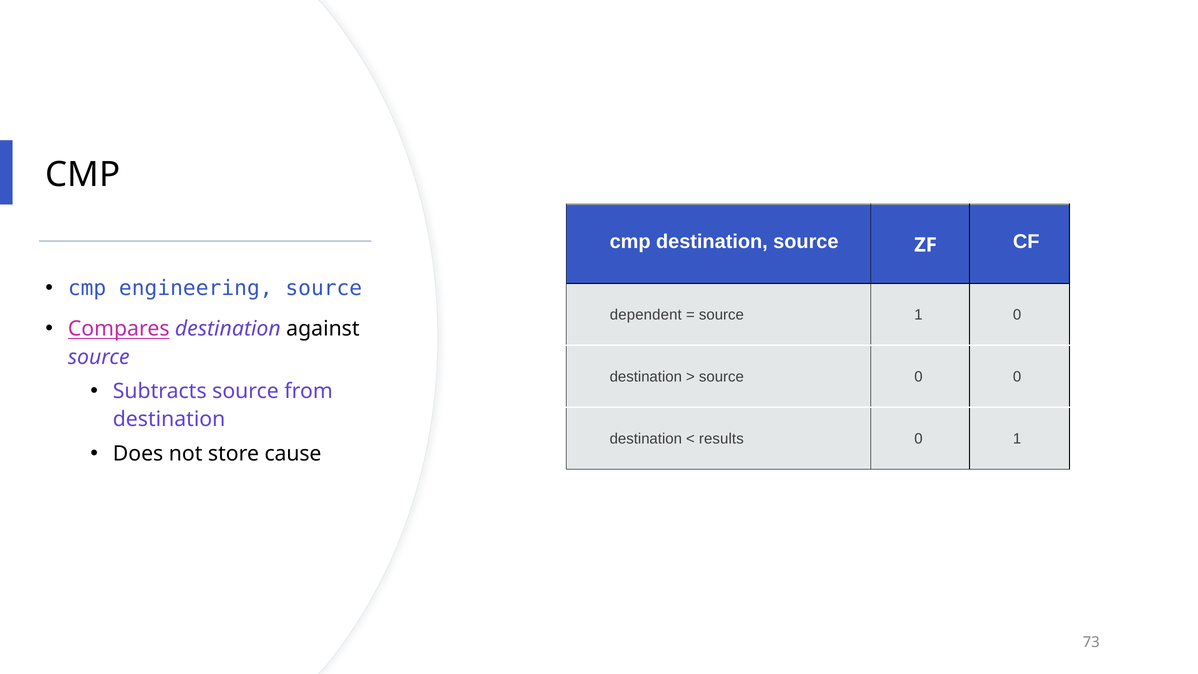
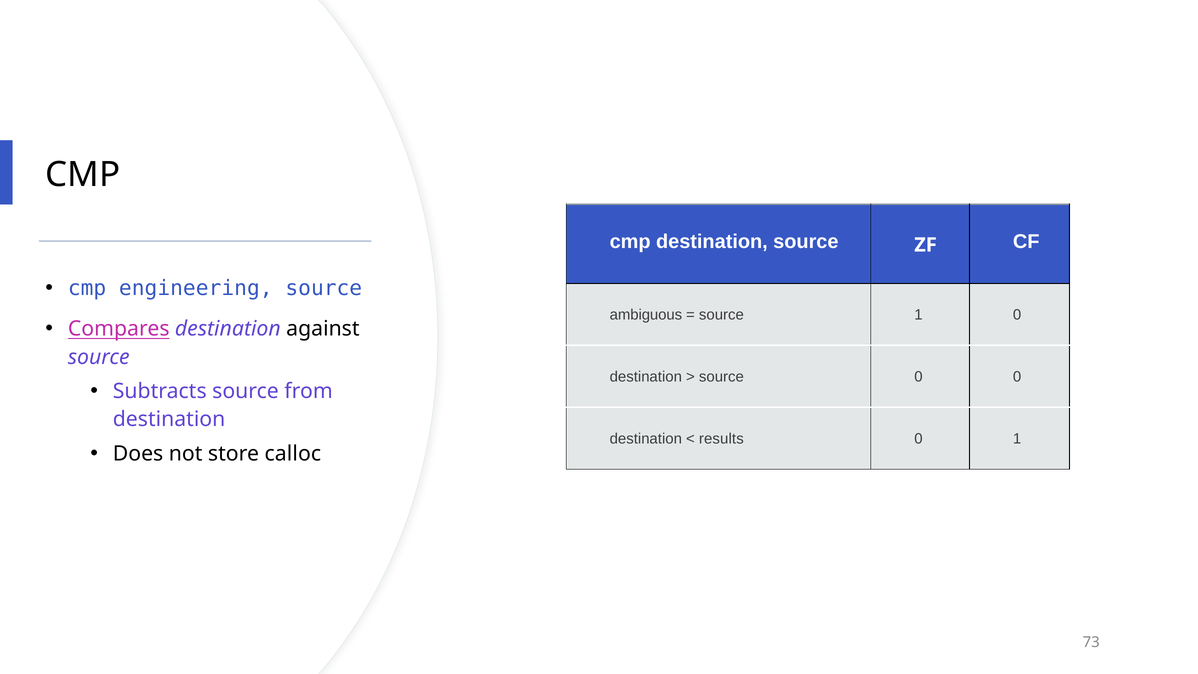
dependent: dependent -> ambiguous (646, 315)
cause: cause -> calloc (293, 454)
